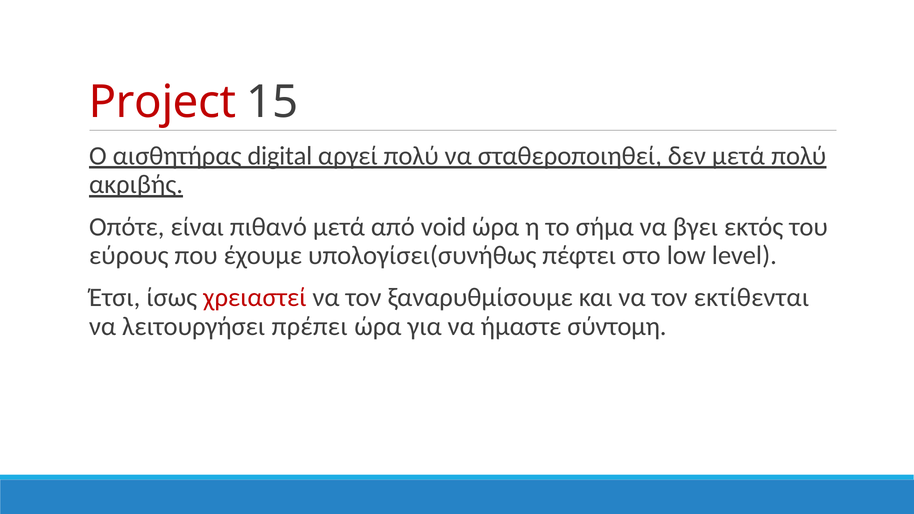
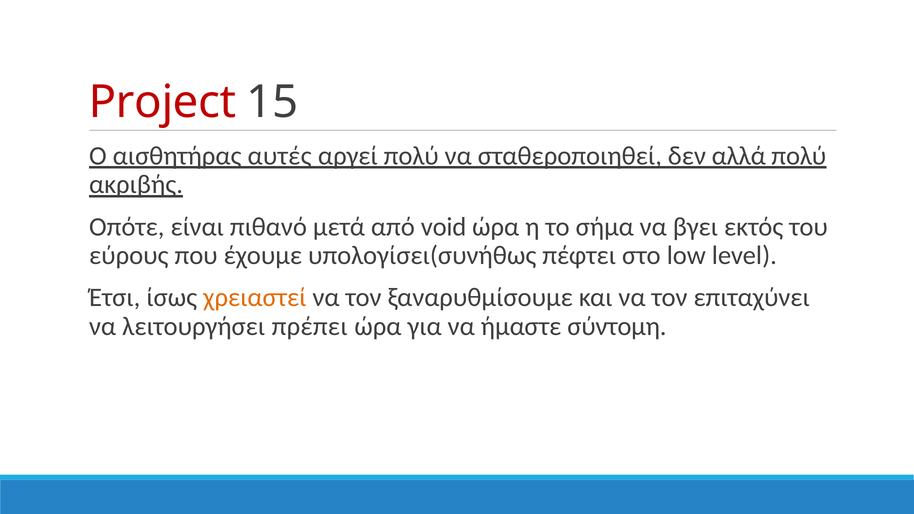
digital: digital -> αυτές (280, 156)
δεν μετά: μετά -> αλλά (739, 156)
χρειαστεί colour: red -> orange (255, 298)
εκτίθενται: εκτίθενται -> επιταχύνει (752, 298)
